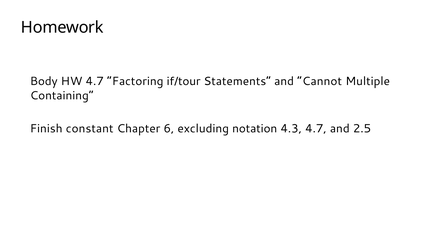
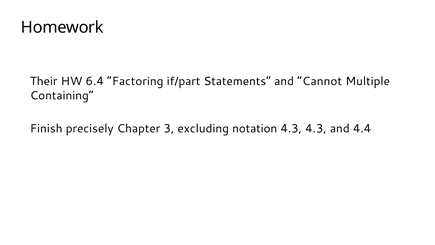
Body: Body -> Their (44, 81)
HW 4.7: 4.7 -> 6.4 (95, 81)
if/tour: if/tour -> if/part (184, 81)
constant: constant -> precisely (90, 129)
6: 6 -> 3 (169, 129)
4.3 4.7: 4.7 -> 4.3 (316, 129)
2.5: 2.5 -> 4.4 (362, 129)
